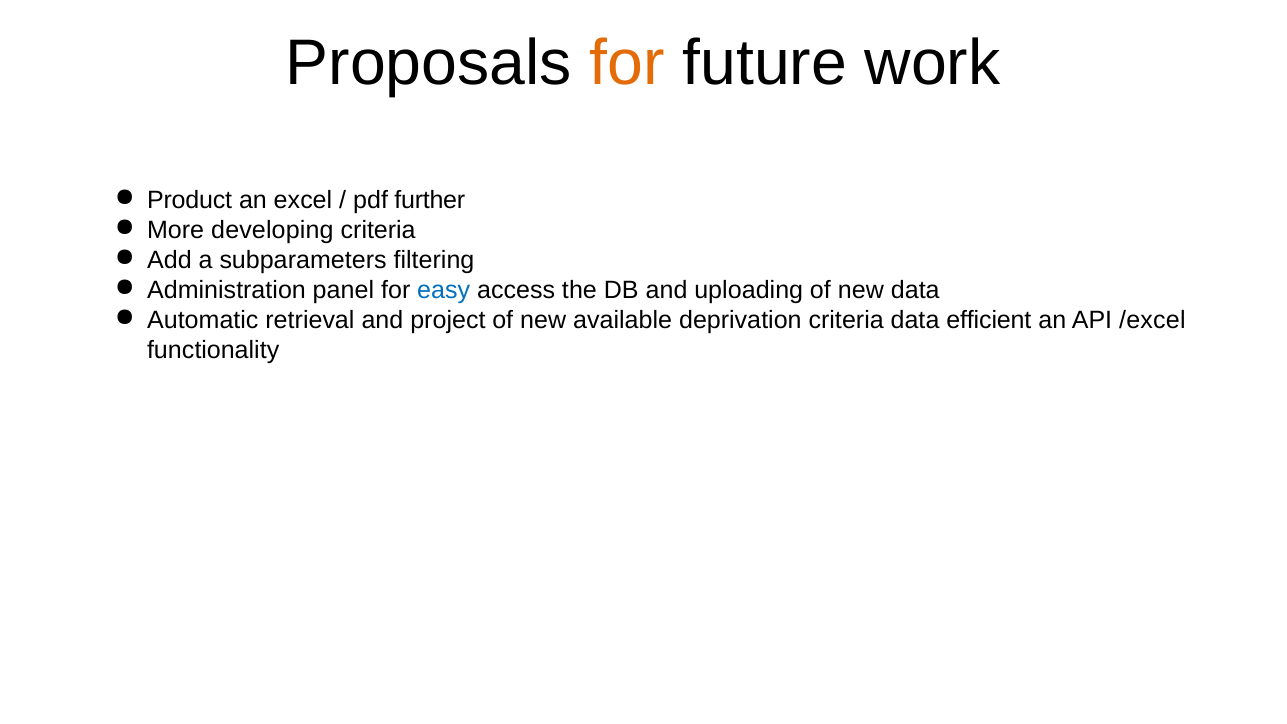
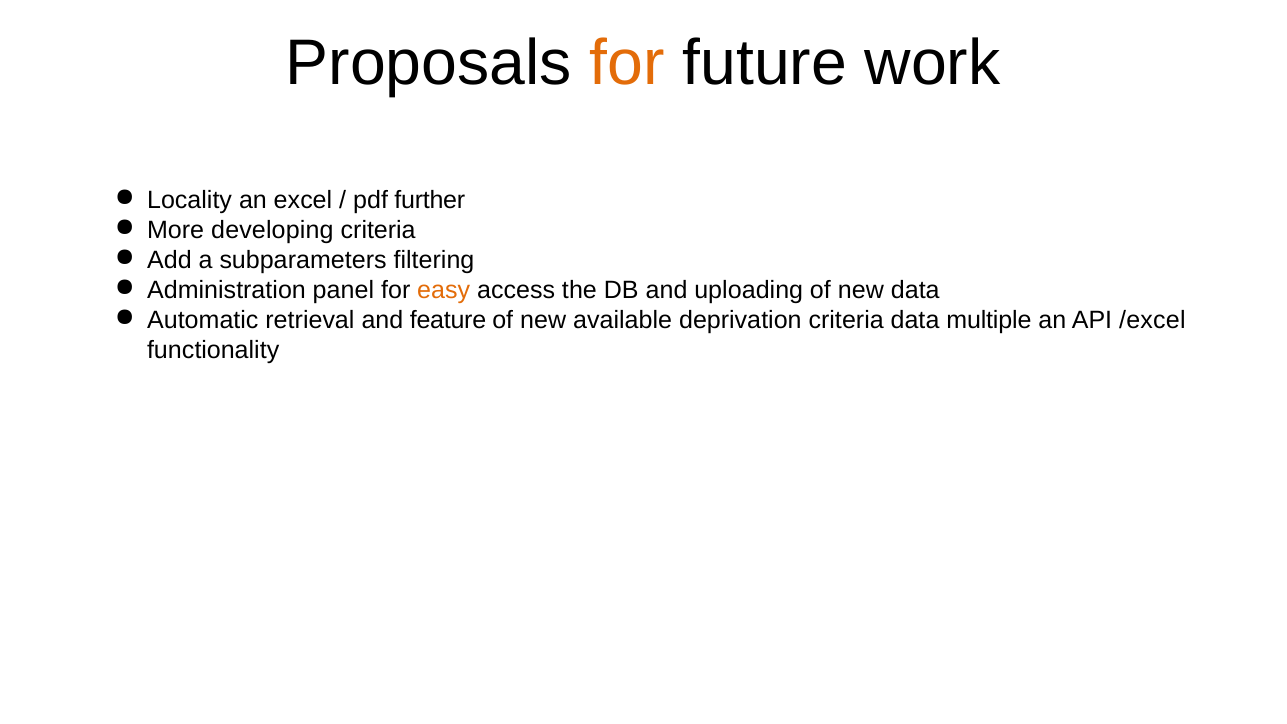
Product: Product -> Locality (190, 200)
easy colour: blue -> orange (444, 291)
project: project -> feature (448, 321)
efficient: efficient -> multiple (989, 321)
